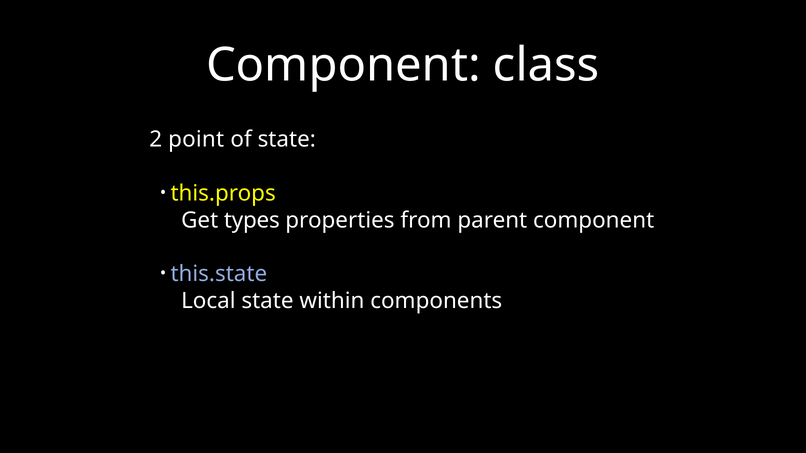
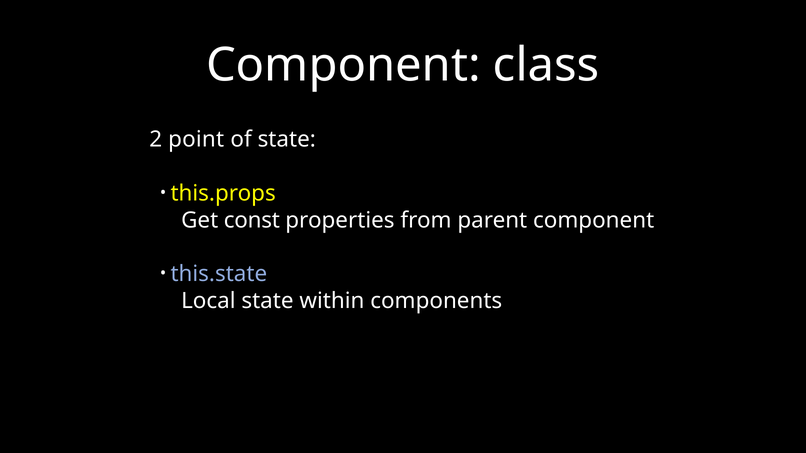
types: types -> const (252, 220)
